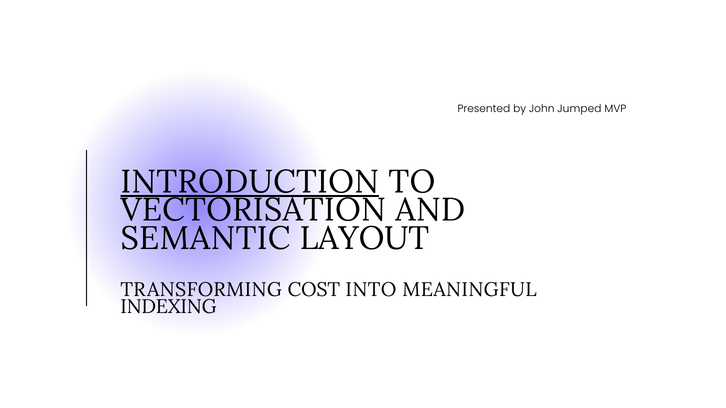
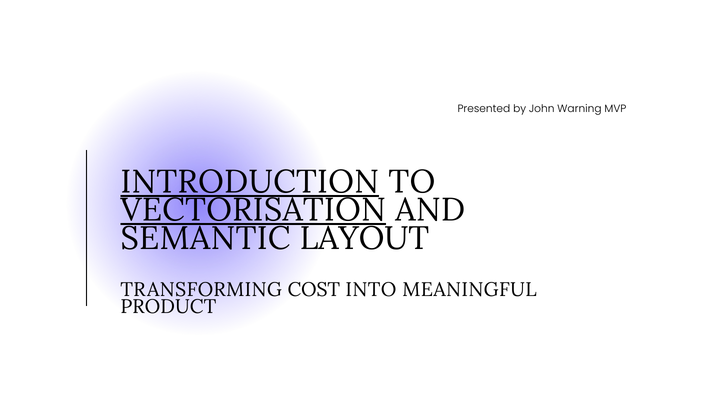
Jumped: Jumped -> Warning (579, 109)
VECTORISATION underline: none -> present (253, 210)
INDEXING: INDEXING -> PRODUCT (168, 307)
